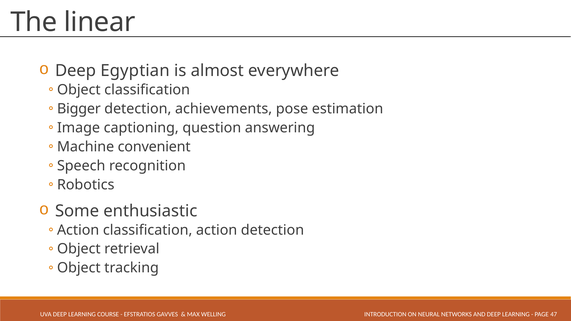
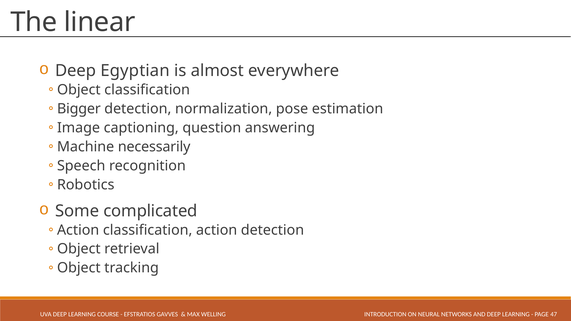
achievements: achievements -> normalization (224, 109)
convenient: convenient -> necessarily (154, 147)
enthusiastic: enthusiastic -> complicated (150, 211)
